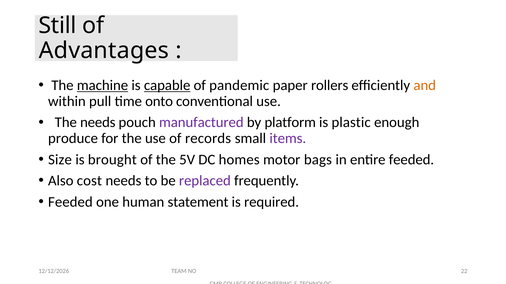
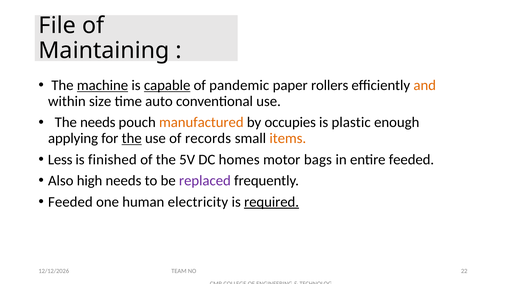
Still: Still -> File (57, 26)
Advantages: Advantages -> Maintaining (104, 51)
pull: pull -> size (100, 101)
onto: onto -> auto (159, 101)
manufactured colour: purple -> orange (201, 123)
platform: platform -> occupies (290, 123)
produce: produce -> applying (73, 139)
the underline: none -> present (132, 139)
items colour: purple -> orange (288, 139)
Size: Size -> Less (60, 160)
brought: brought -> finished (112, 160)
cost: cost -> high (90, 181)
statement: statement -> electricity (198, 202)
required underline: none -> present (272, 202)
